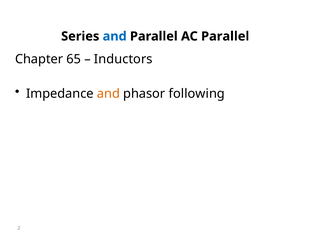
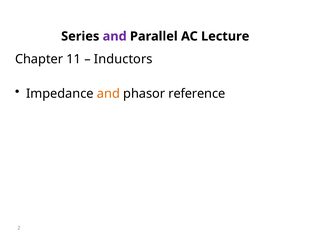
and colour: blue -> purple (115, 36)
AC Parallel: Parallel -> Lecture (225, 36)
65: 65 -> 11 (74, 59)
following: following -> reference (197, 93)
